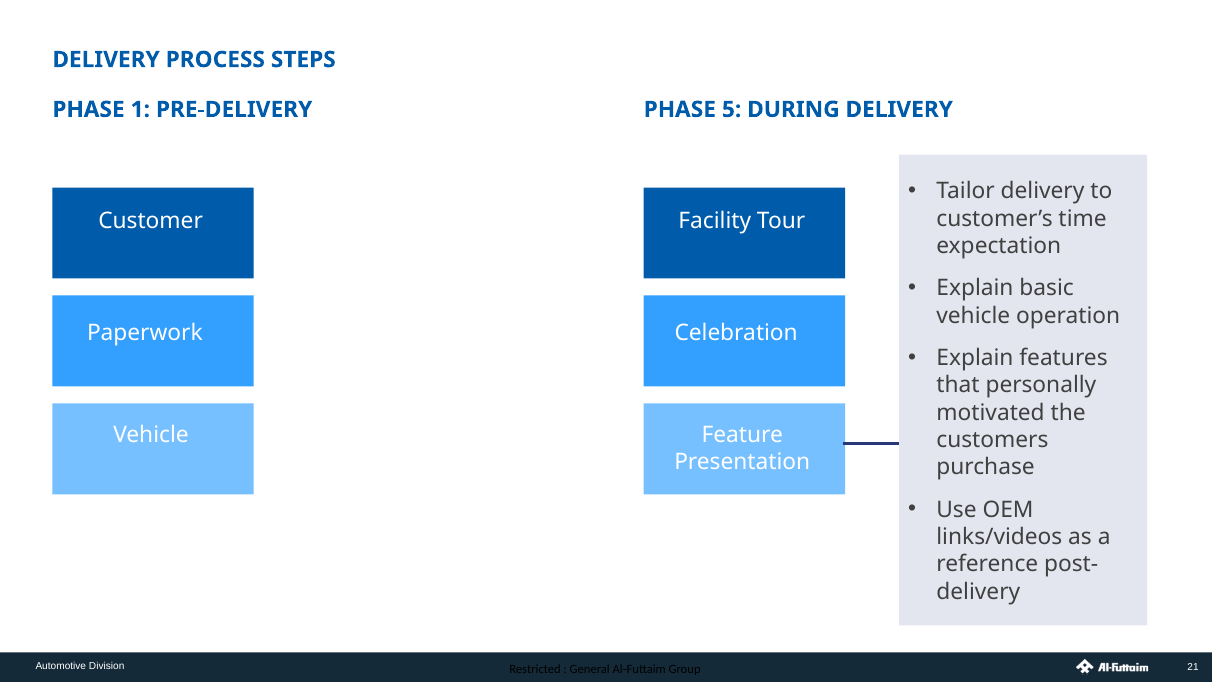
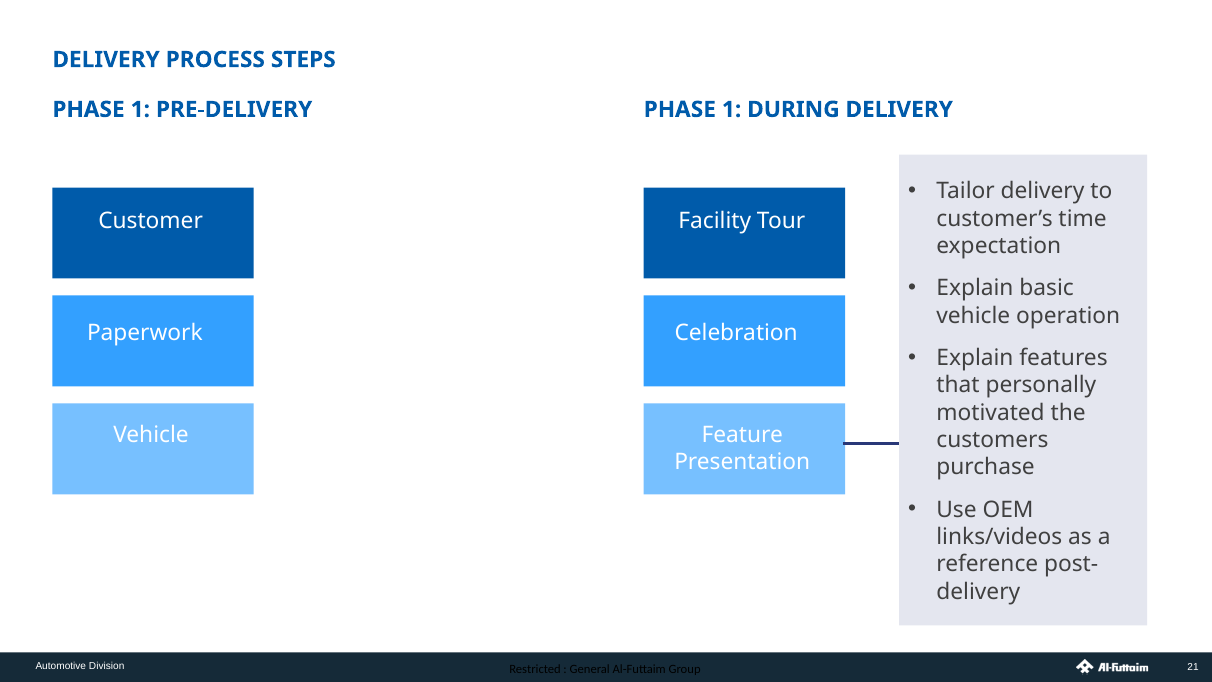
5: 5 -> 1 (732, 109)
